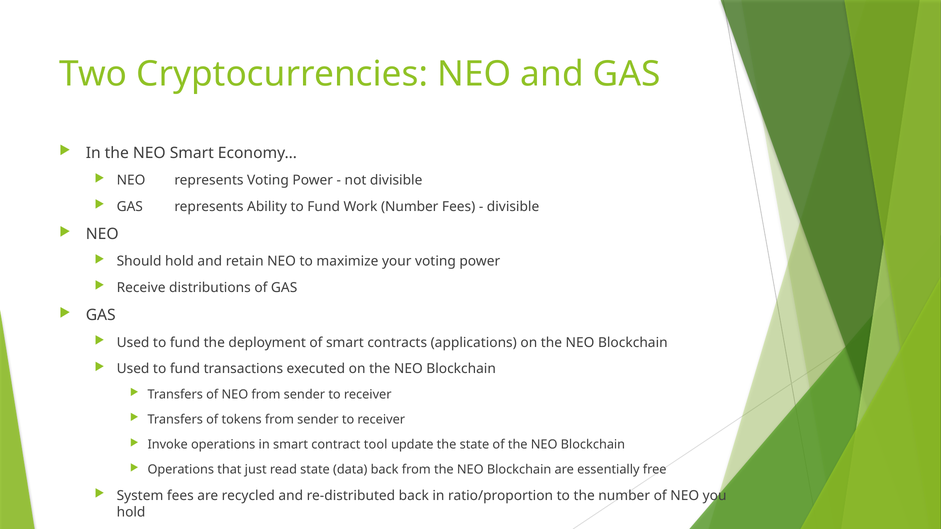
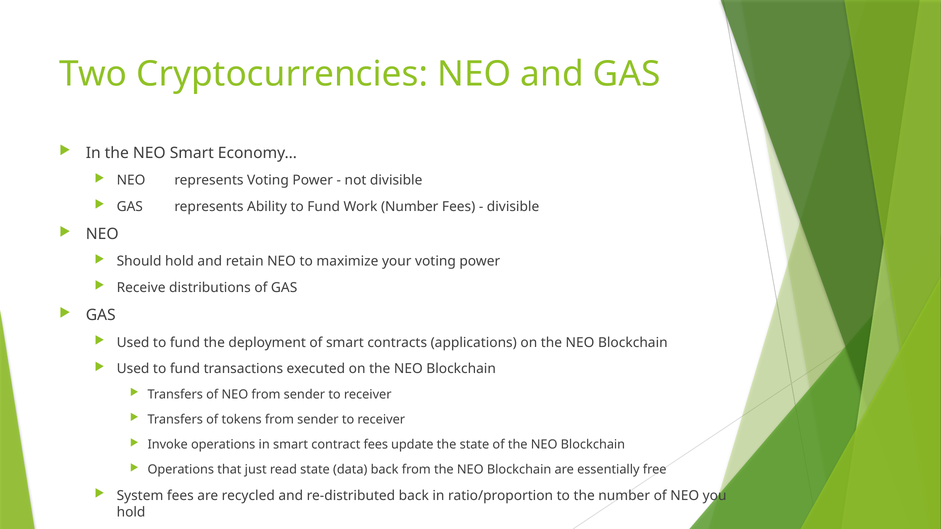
contract tool: tool -> fees (376, 445)
